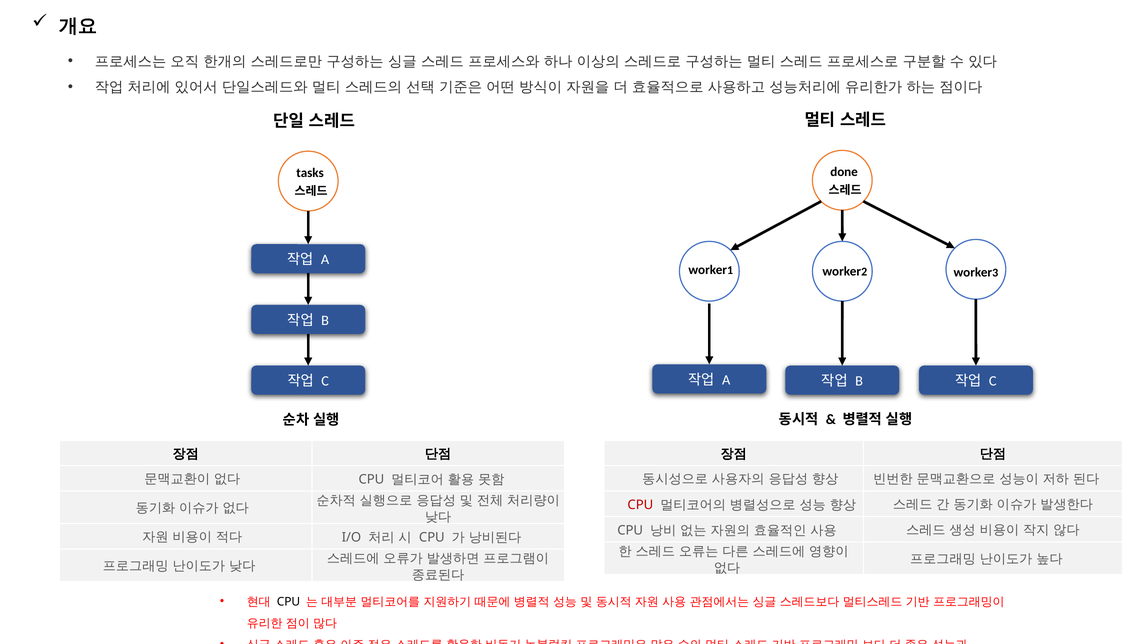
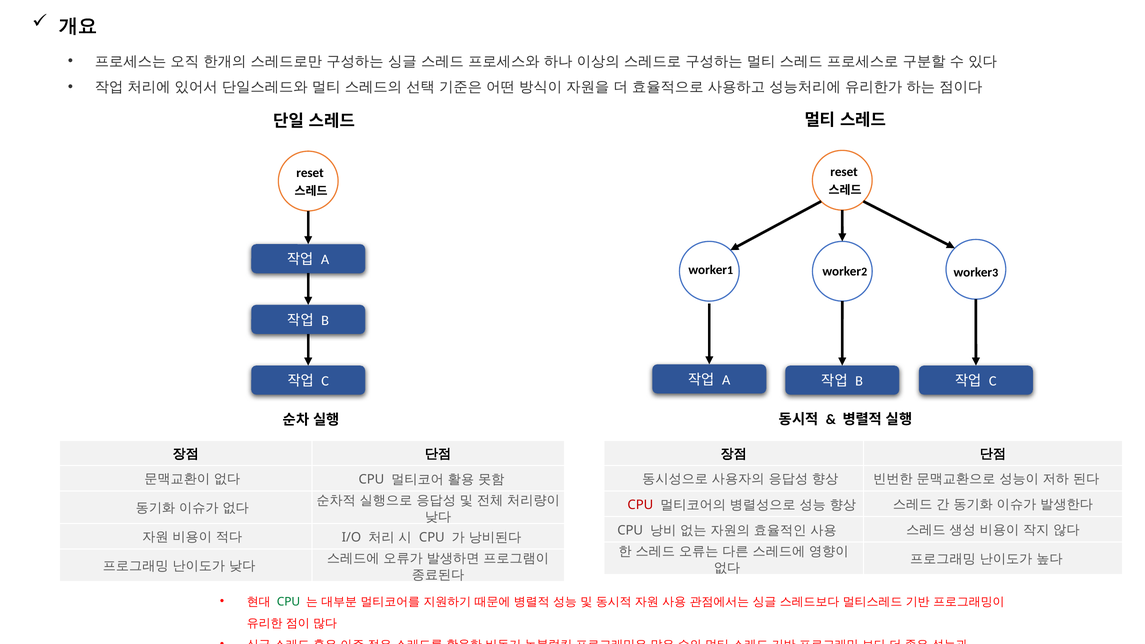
done: done -> reset (844, 172)
tasks: tasks -> reset (310, 173)
CPU colour: black -> green (288, 602)
